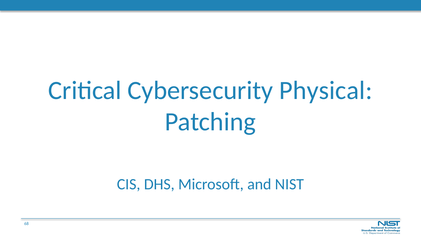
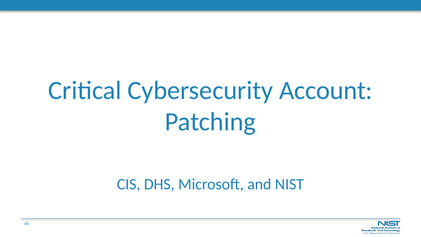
Physical: Physical -> Account (326, 90)
